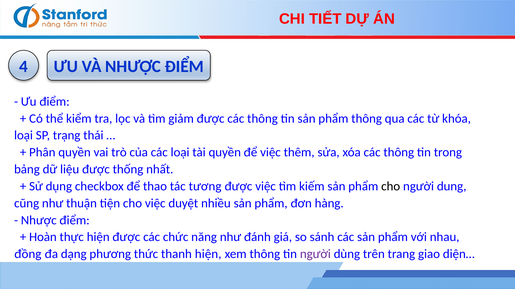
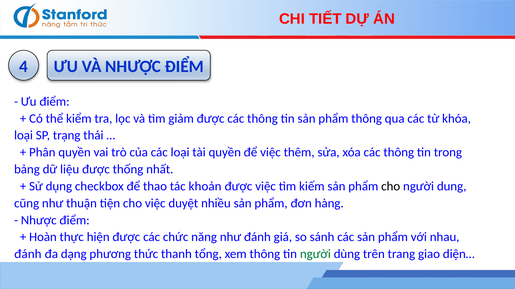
tương: tương -> khoản (205, 187)
đồng: đồng -> đánh (28, 255)
thanh hiện: hiện -> tổng (208, 255)
người colour: purple -> green (315, 255)
